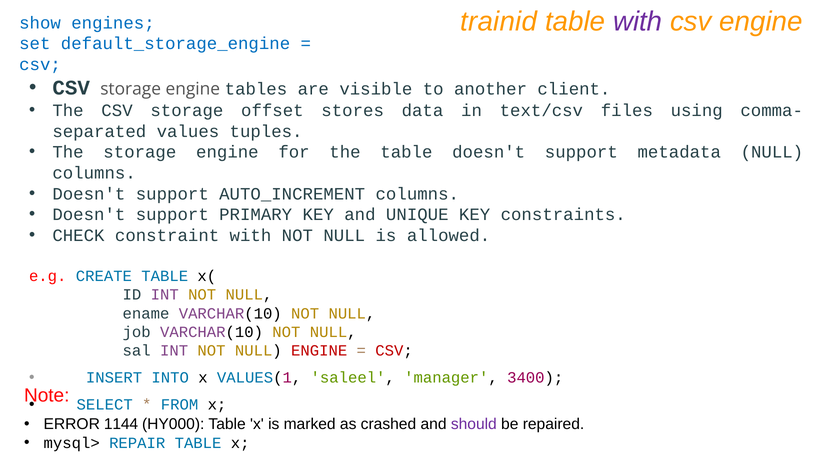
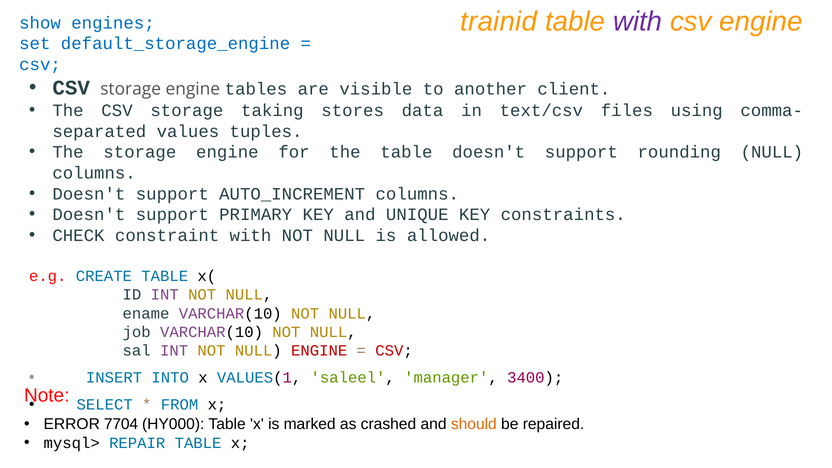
offset: offset -> taking (272, 111)
metadata: metadata -> rounding (679, 152)
1144: 1144 -> 7704 (121, 424)
should colour: purple -> orange (474, 424)
